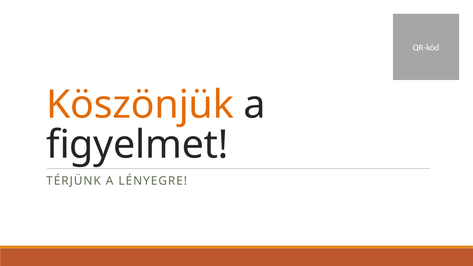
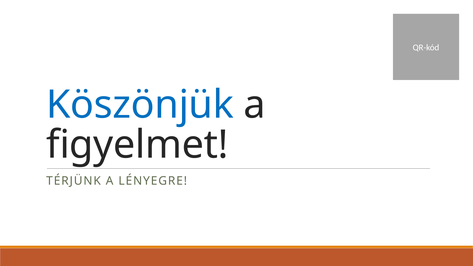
Köszönjük colour: orange -> blue (140, 105)
